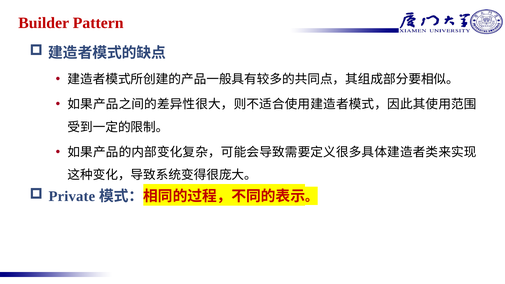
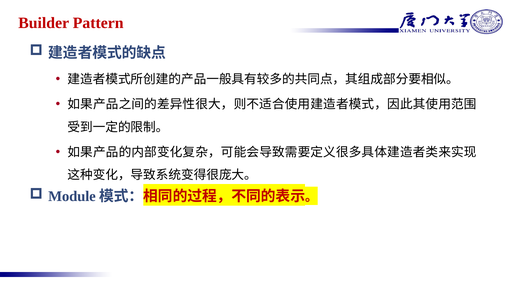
Private: Private -> Module (72, 196)
